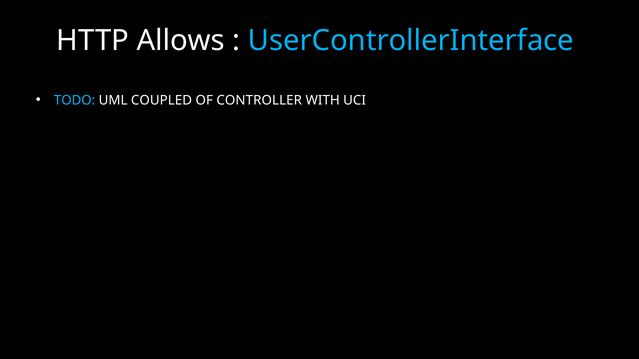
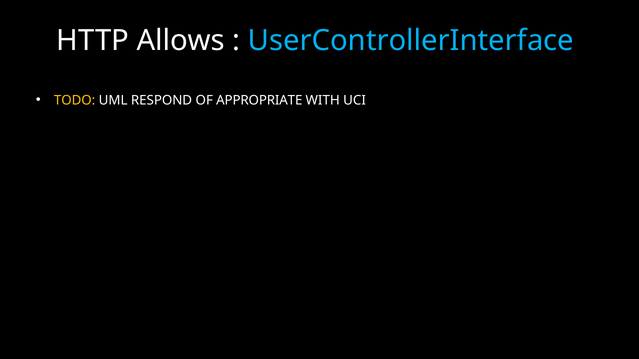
TODO colour: light blue -> yellow (75, 100)
COUPLED: COUPLED -> RESPOND (162, 100)
CONTROLLER: CONTROLLER -> APPROPRIATE (259, 100)
